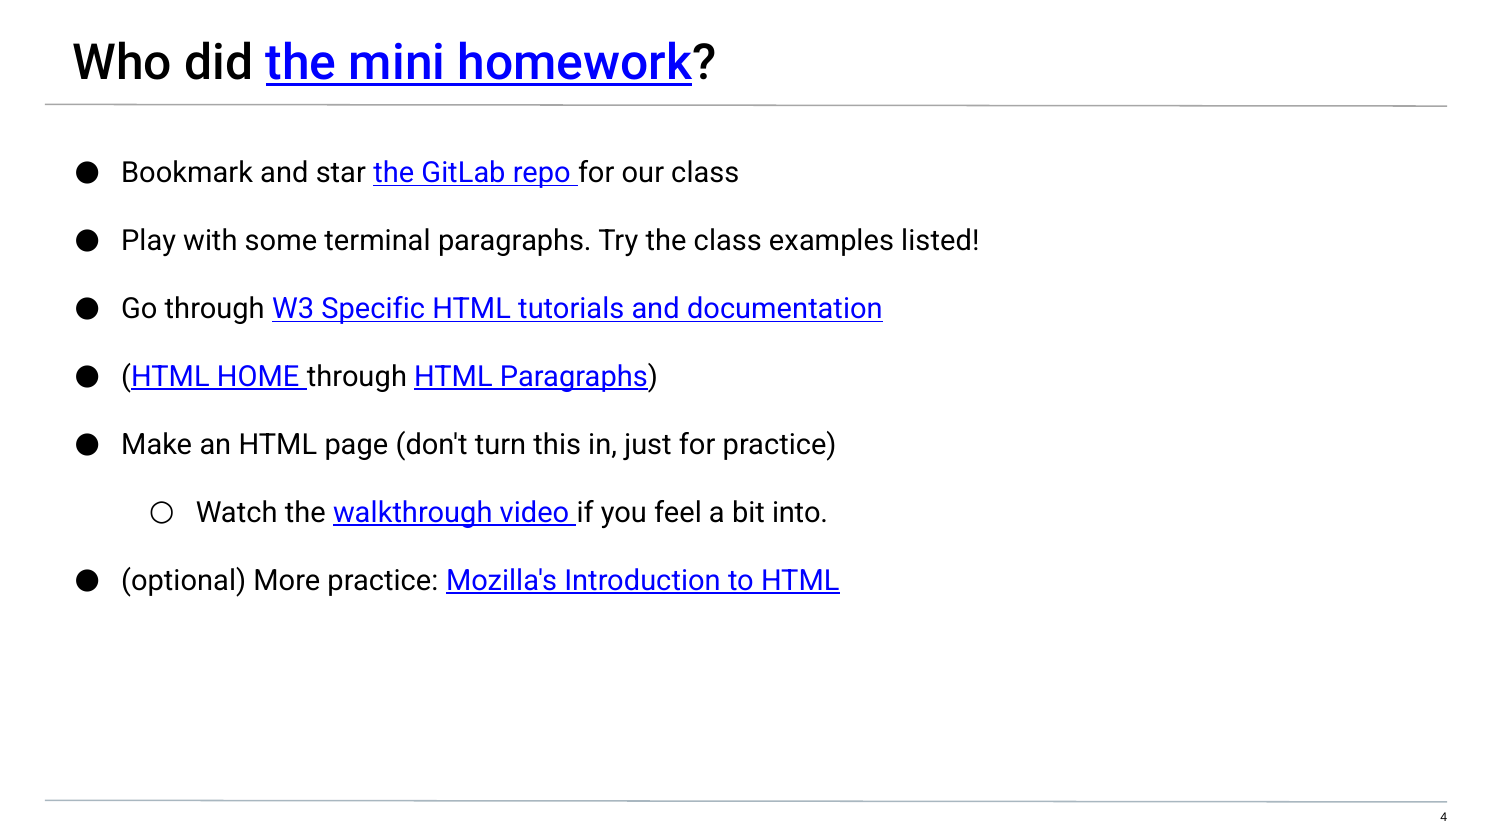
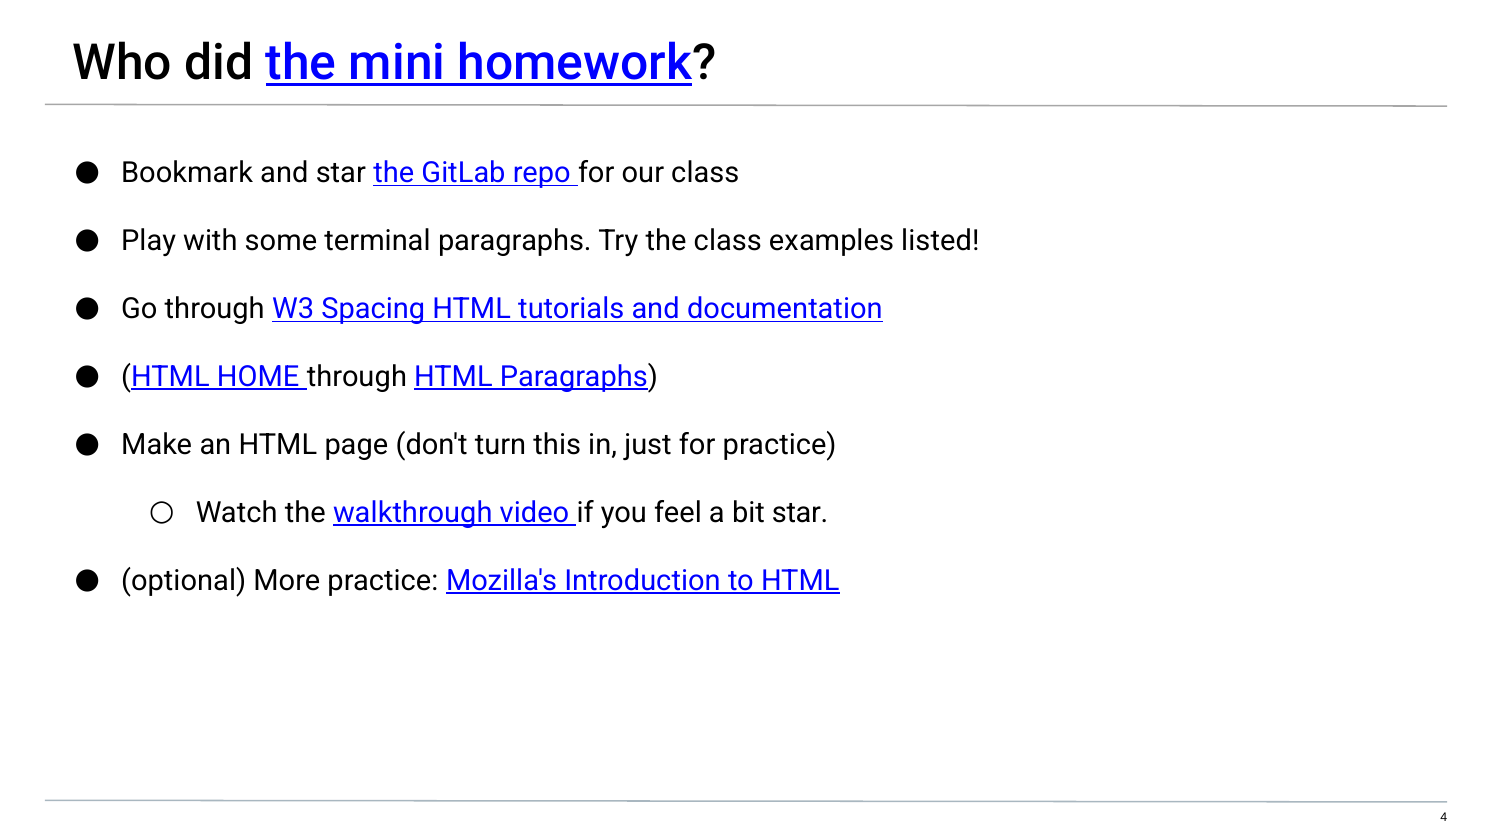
Specific: Specific -> Spacing (373, 309)
bit into: into -> star (800, 513)
